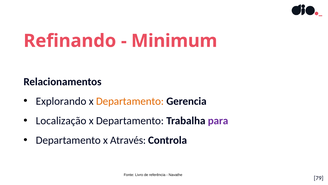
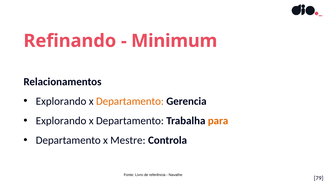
Localização: Localização -> Explorando (61, 120)
para colour: purple -> orange (218, 120)
Através: Através -> Mestre (128, 140)
